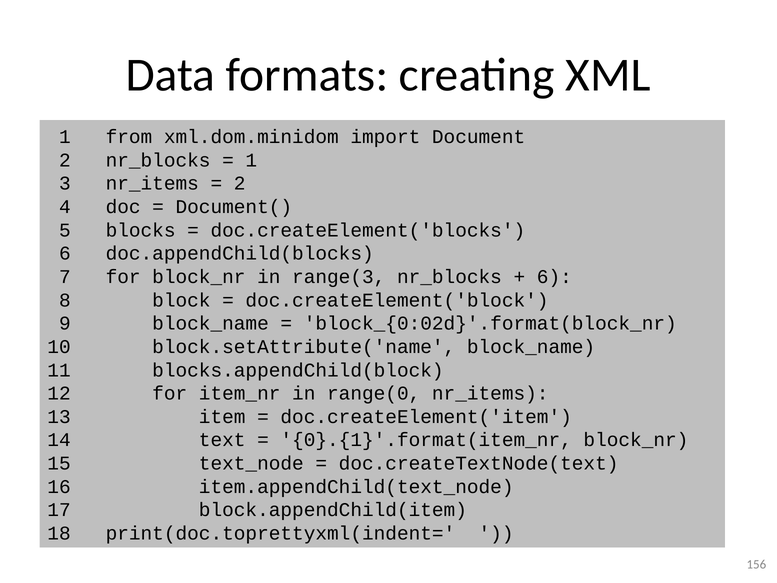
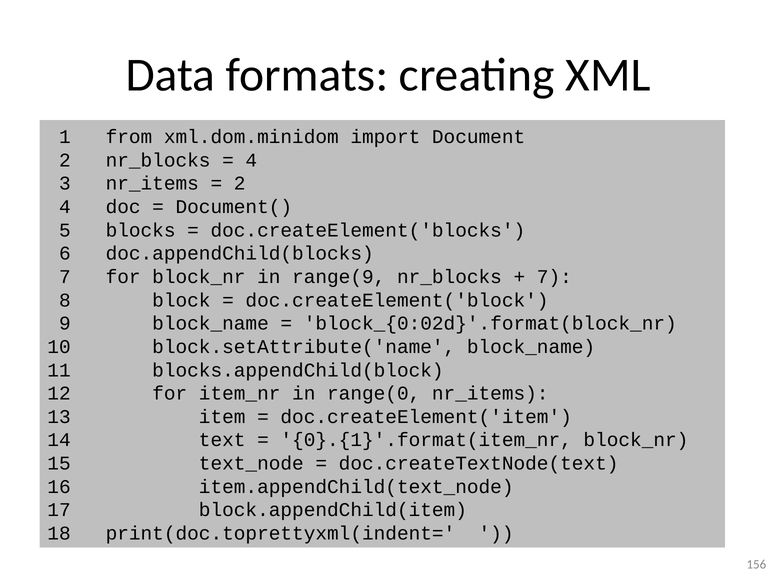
1: 1 -> 4 (251, 160)
range(3: range(3 -> range(9 (339, 277)
6: 6 -> 7 (554, 277)
